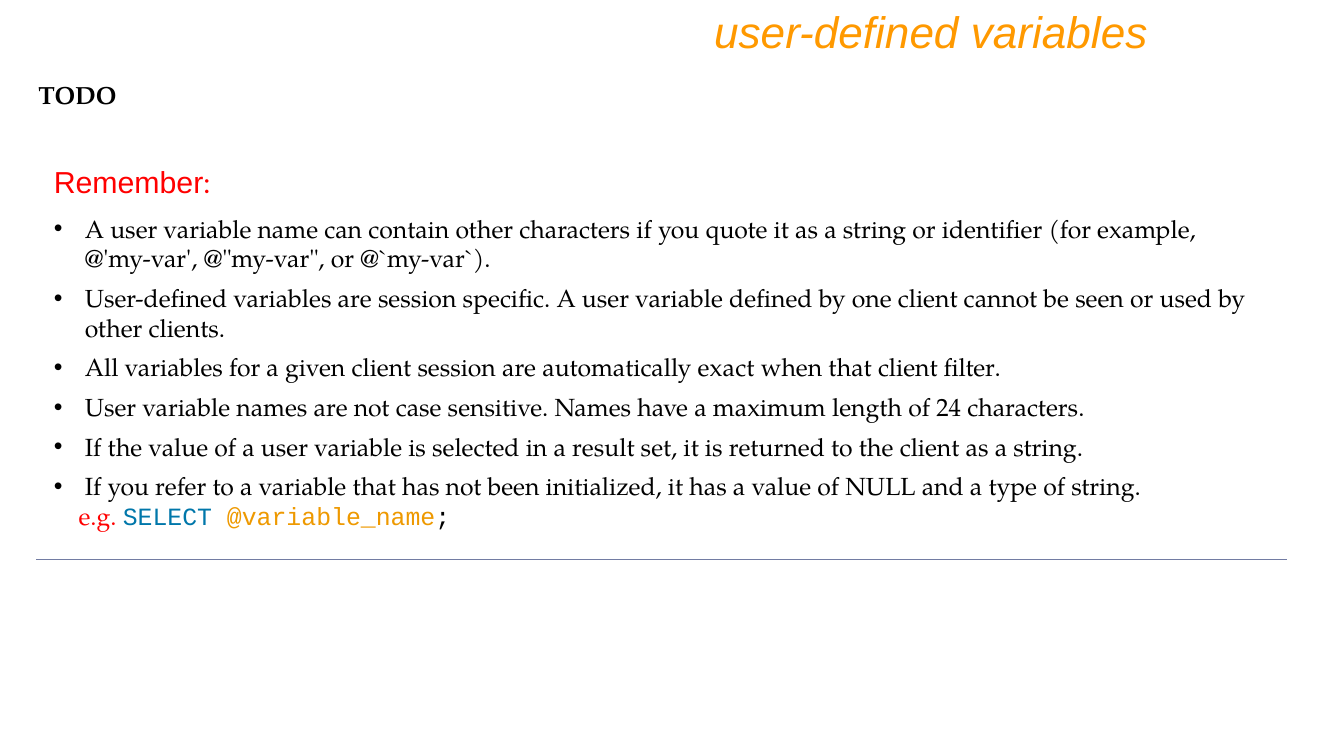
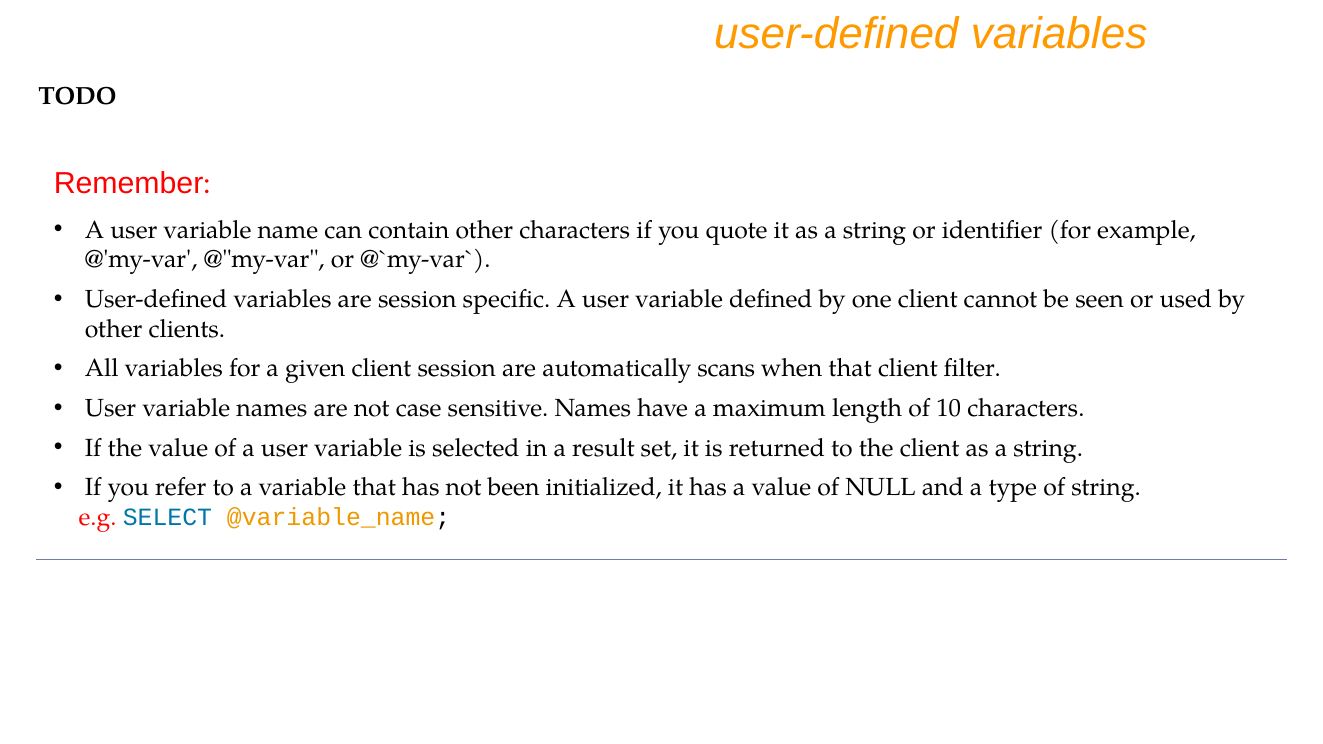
exact: exact -> scans (726, 369)
24: 24 -> 10 (949, 409)
